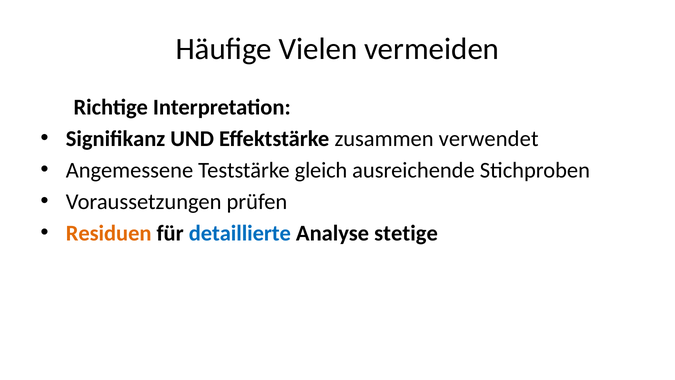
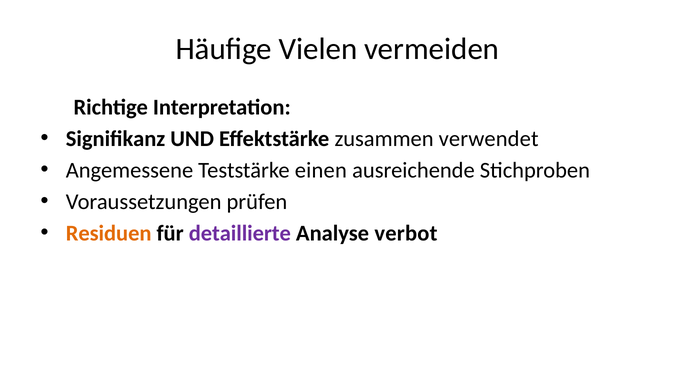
gleich: gleich -> einen (321, 170)
detaillierte colour: blue -> purple (240, 233)
stetige: stetige -> verbot (406, 233)
